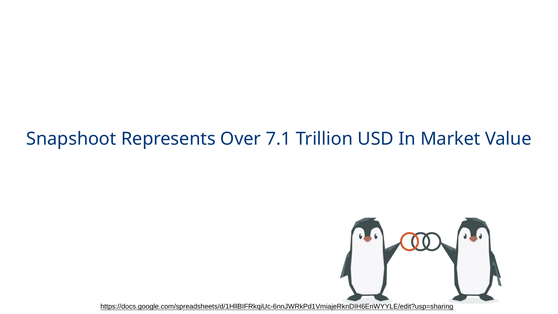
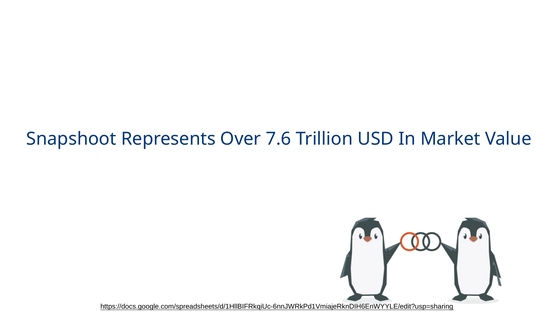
7.1: 7.1 -> 7.6 (278, 139)
